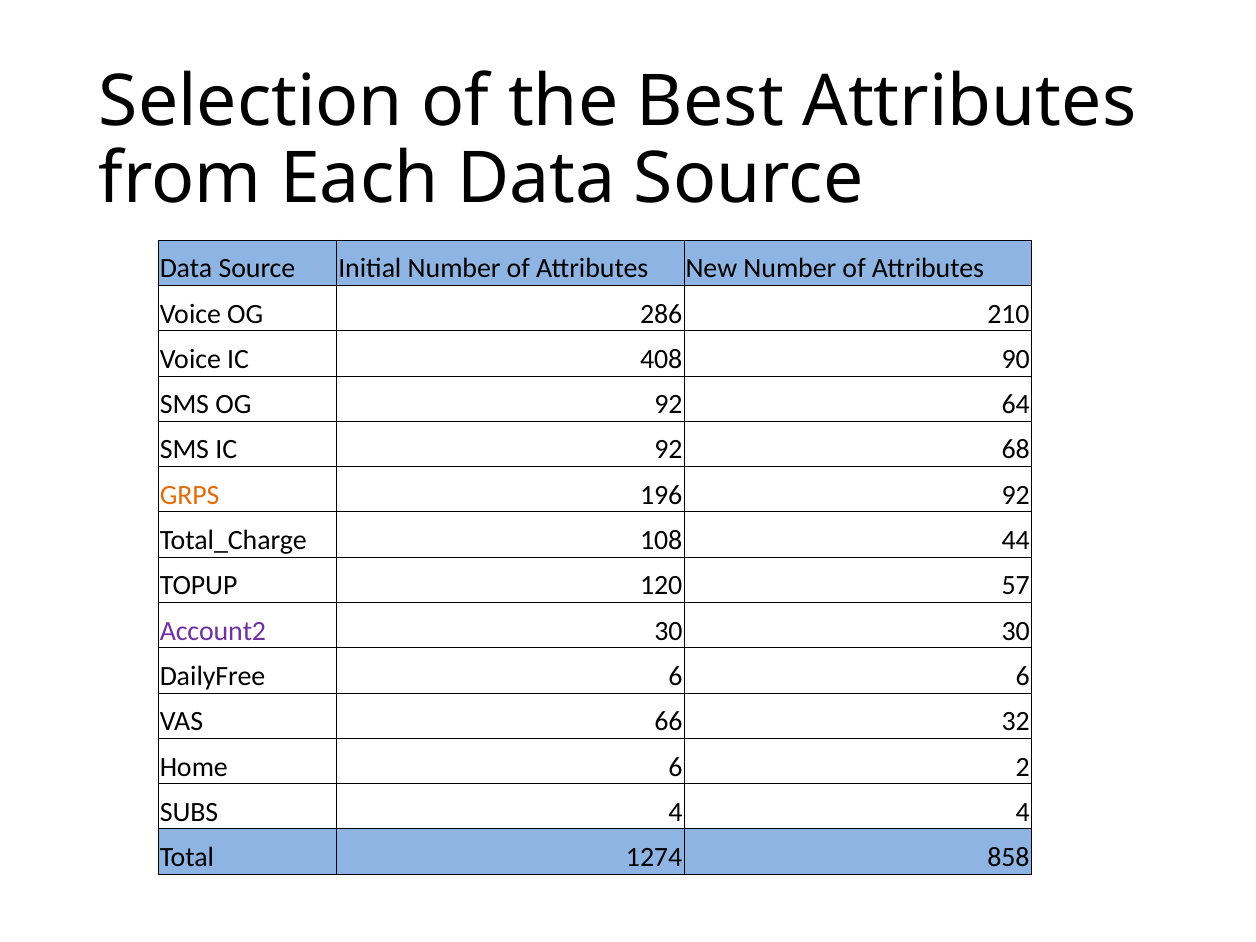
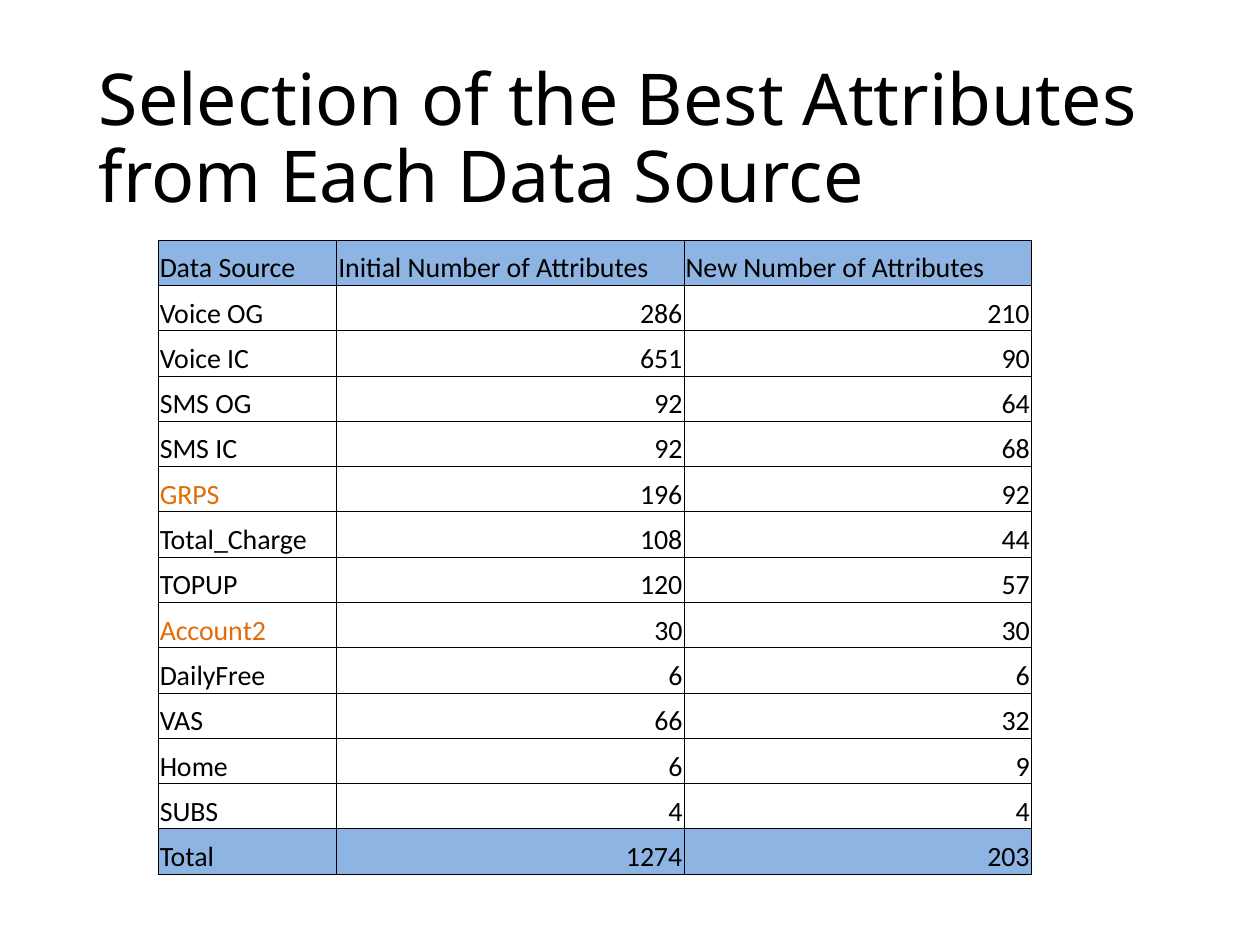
408: 408 -> 651 (661, 359)
Account2 colour: purple -> orange (213, 631)
2: 2 -> 9 (1023, 767)
858: 858 -> 203 (1008, 857)
